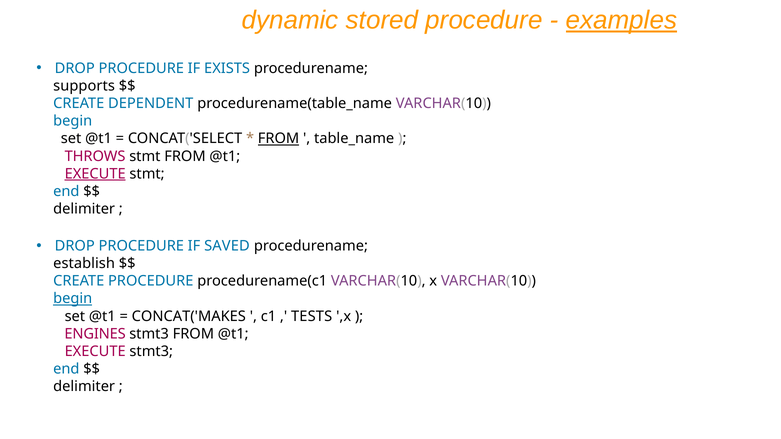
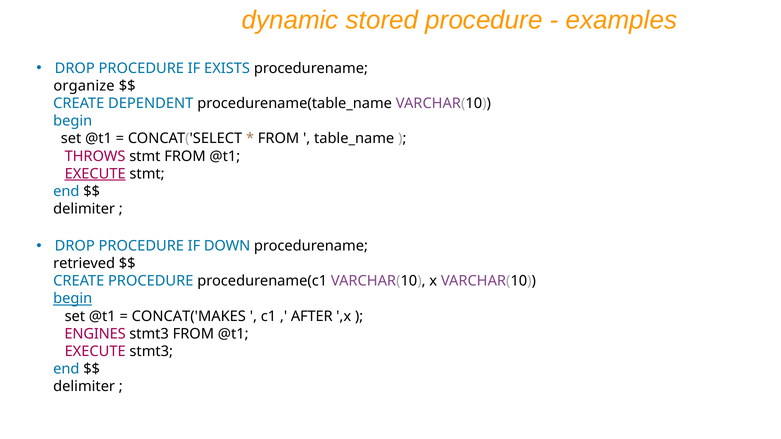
examples underline: present -> none (621, 20)
supports: supports -> organize (84, 86)
FROM underline: present -> none (279, 139)
SAVED: SAVED -> DOWN (227, 246)
establish: establish -> retrieved (84, 264)
TESTS: TESTS -> AFTER (312, 316)
